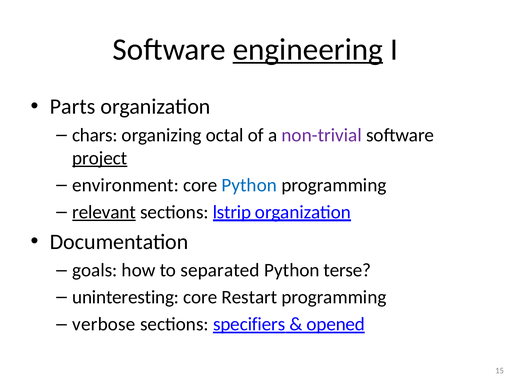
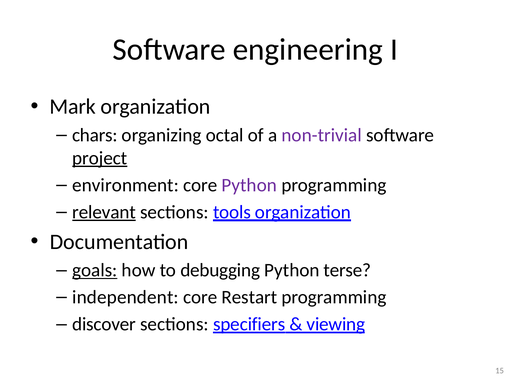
engineering underline: present -> none (308, 49)
Parts: Parts -> Mark (73, 107)
Python colour: blue -> purple (249, 185)
lstrip: lstrip -> tools (232, 212)
goals underline: none -> present (95, 271)
separated: separated -> debugging (220, 271)
uninteresting: uninteresting -> independent (125, 298)
verbose: verbose -> discover (104, 325)
opened: opened -> viewing (336, 325)
